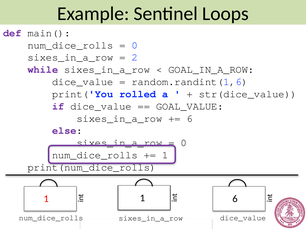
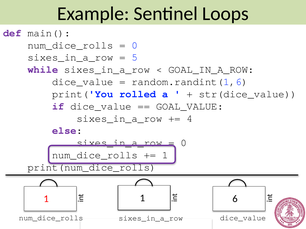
2: 2 -> 5 (135, 57)
6: 6 -> 4 (190, 119)
